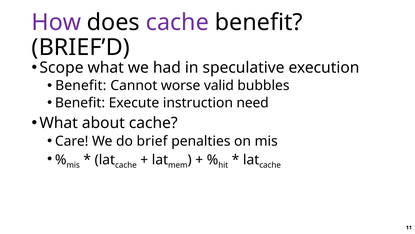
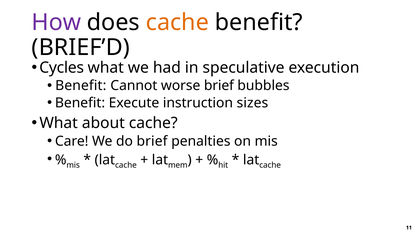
cache colour: purple -> orange (177, 22)
Scope: Scope -> Cycles (62, 67)
worse valid: valid -> brief (219, 85)
need: need -> sizes (252, 103)
